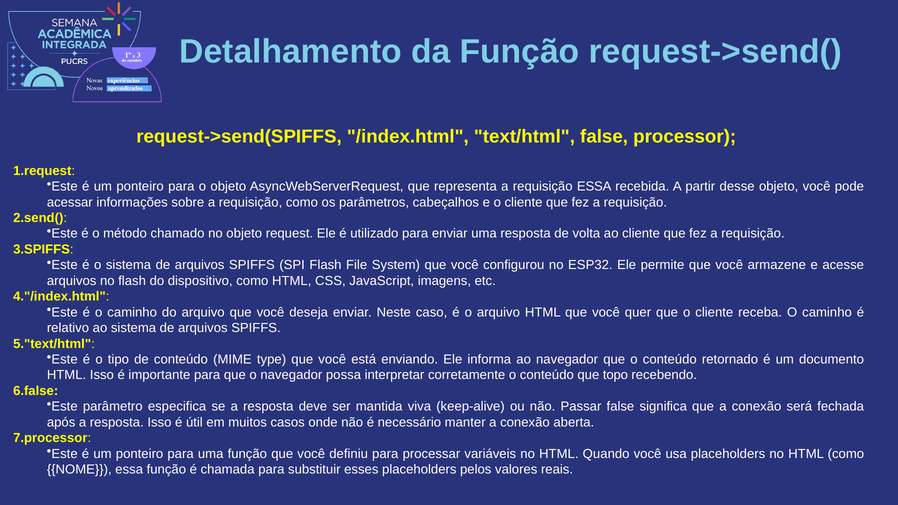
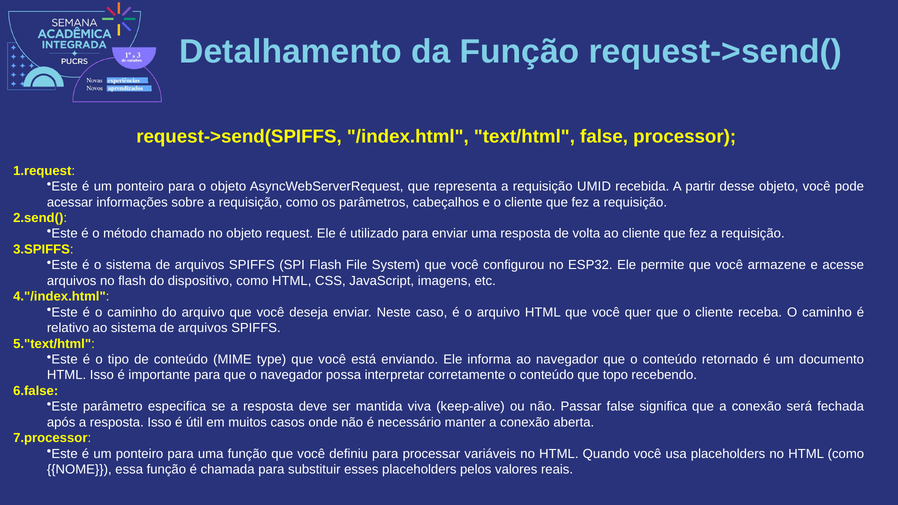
requisição ESSA: ESSA -> UMID (594, 187)
